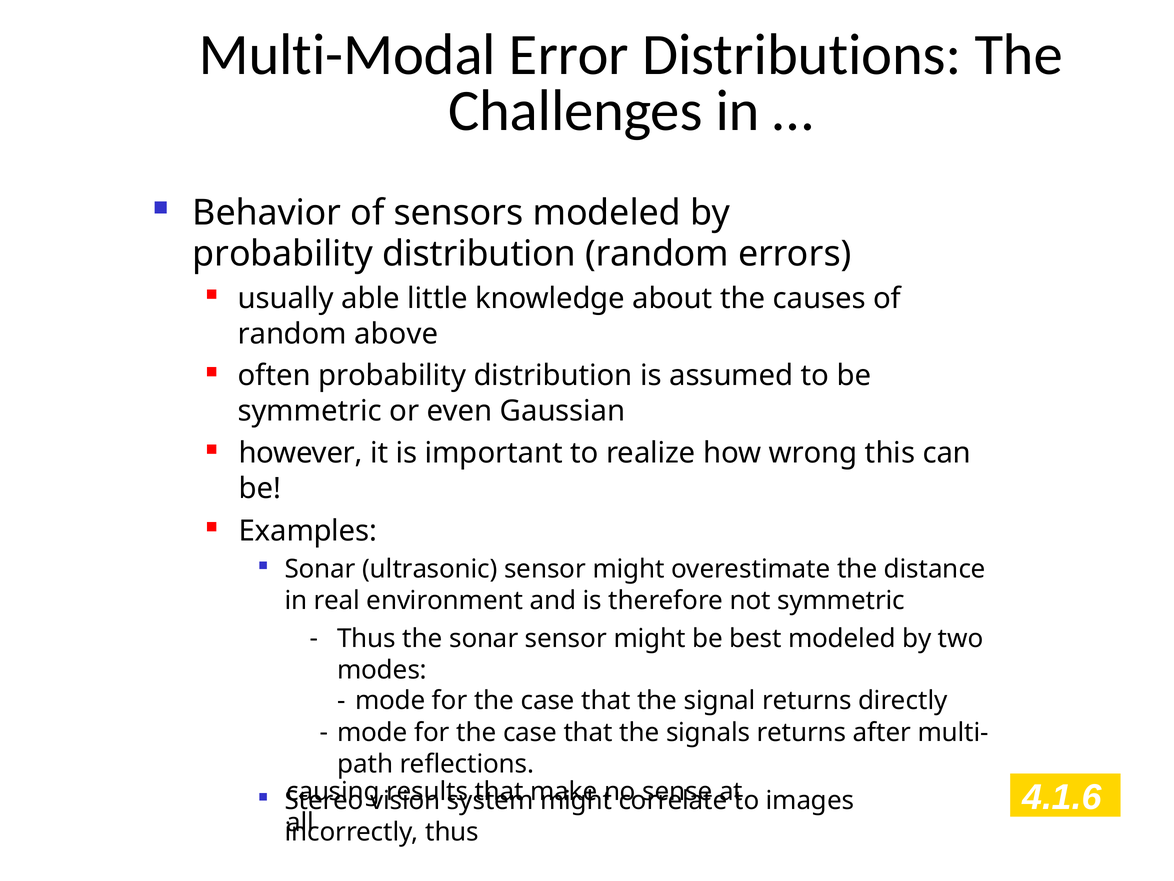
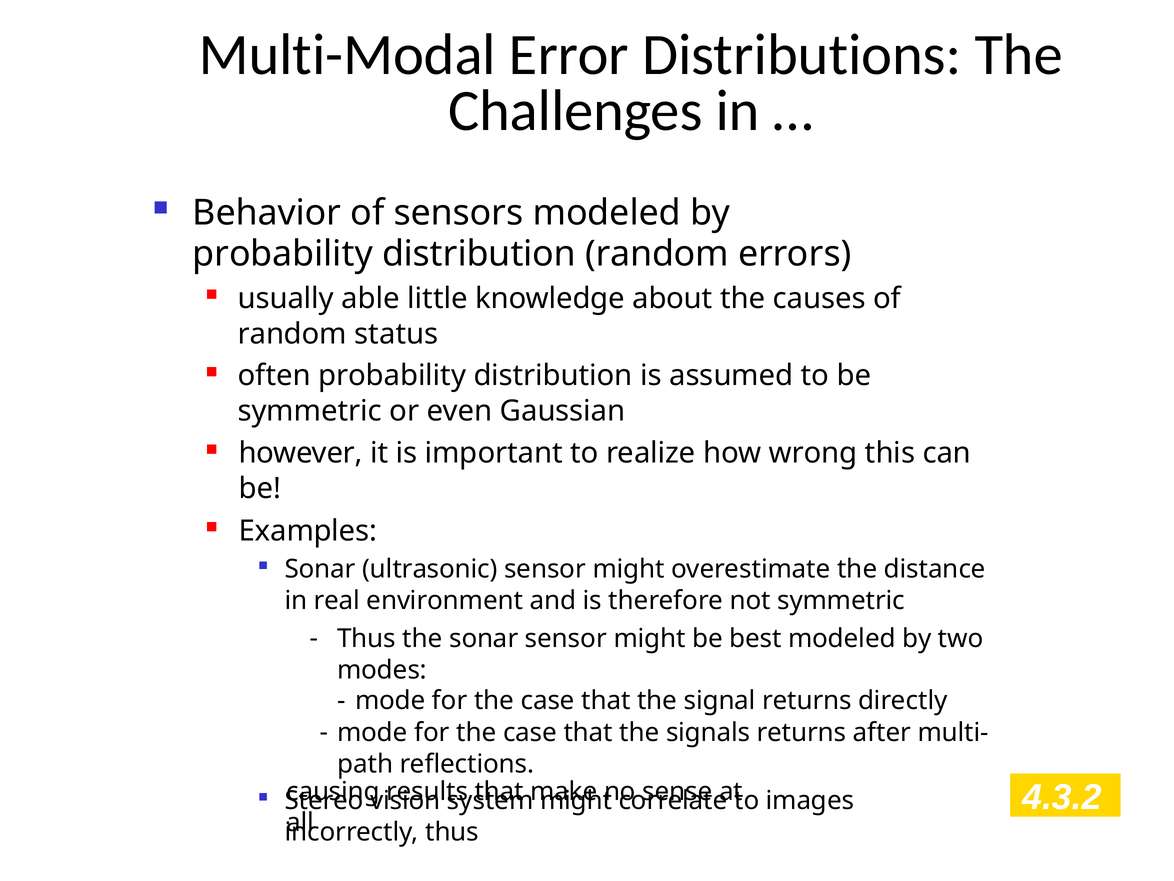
above: above -> status (396, 334)
4.1.6: 4.1.6 -> 4.3.2 (1062, 797)
